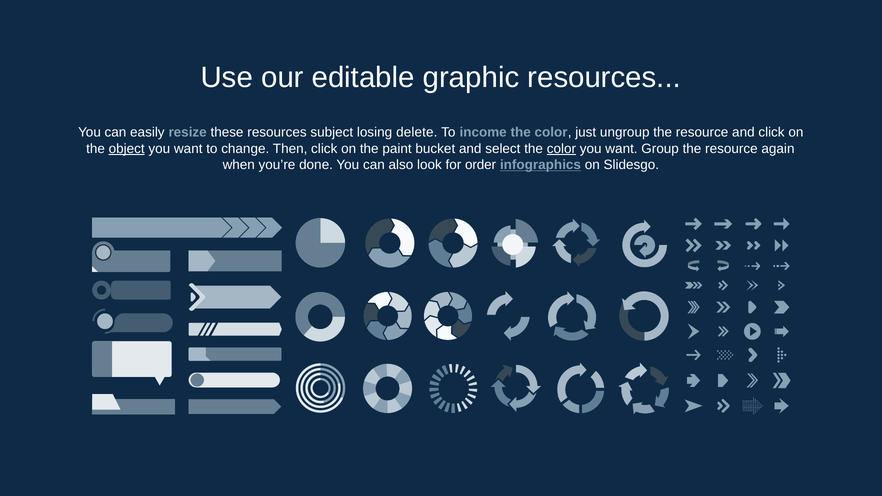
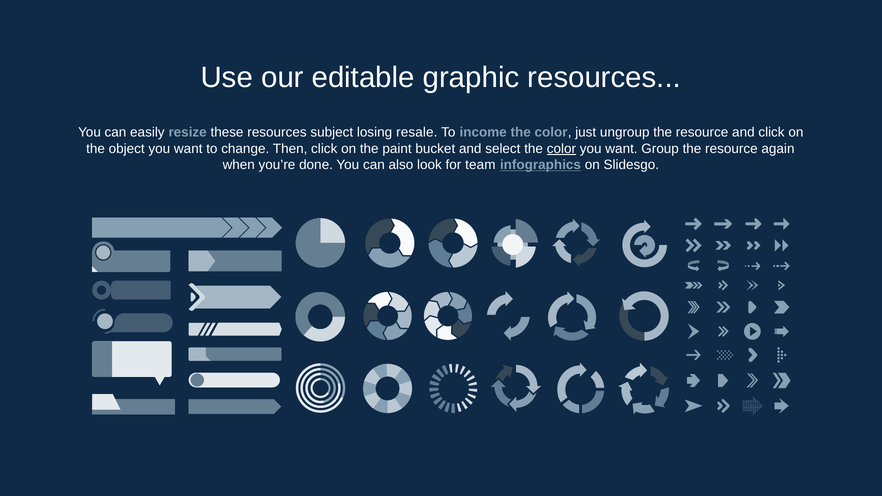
delete: delete -> resale (417, 132)
object underline: present -> none (127, 149)
order: order -> team (480, 165)
